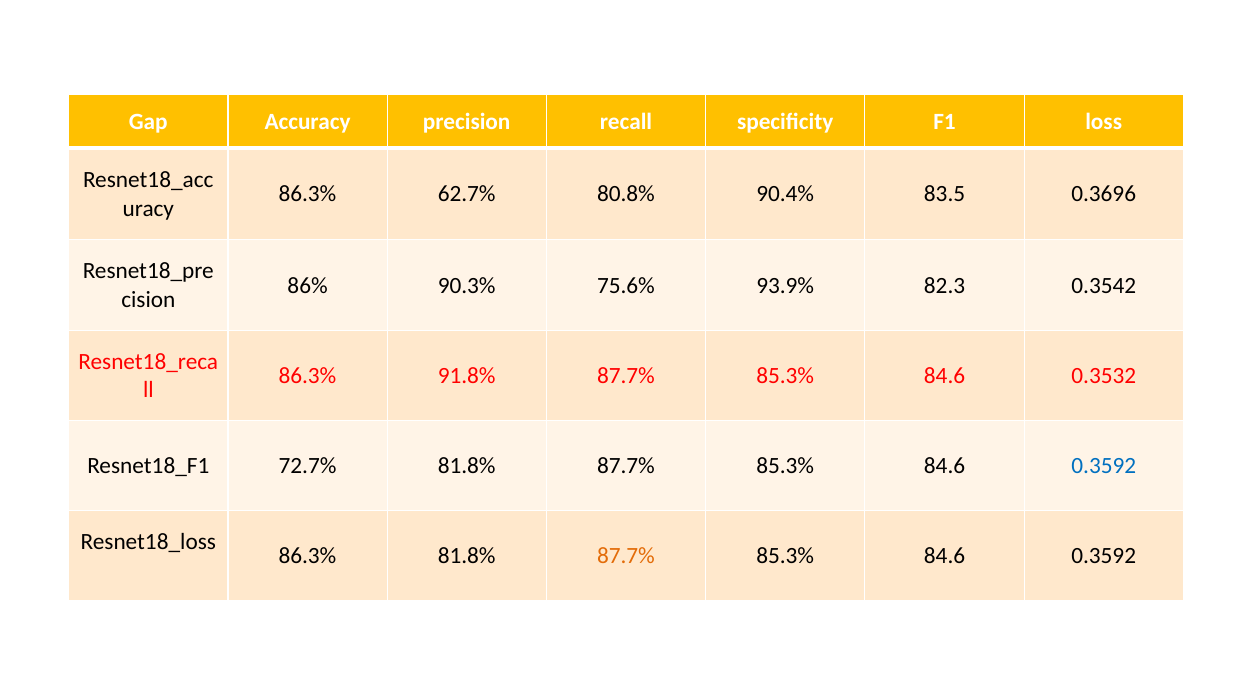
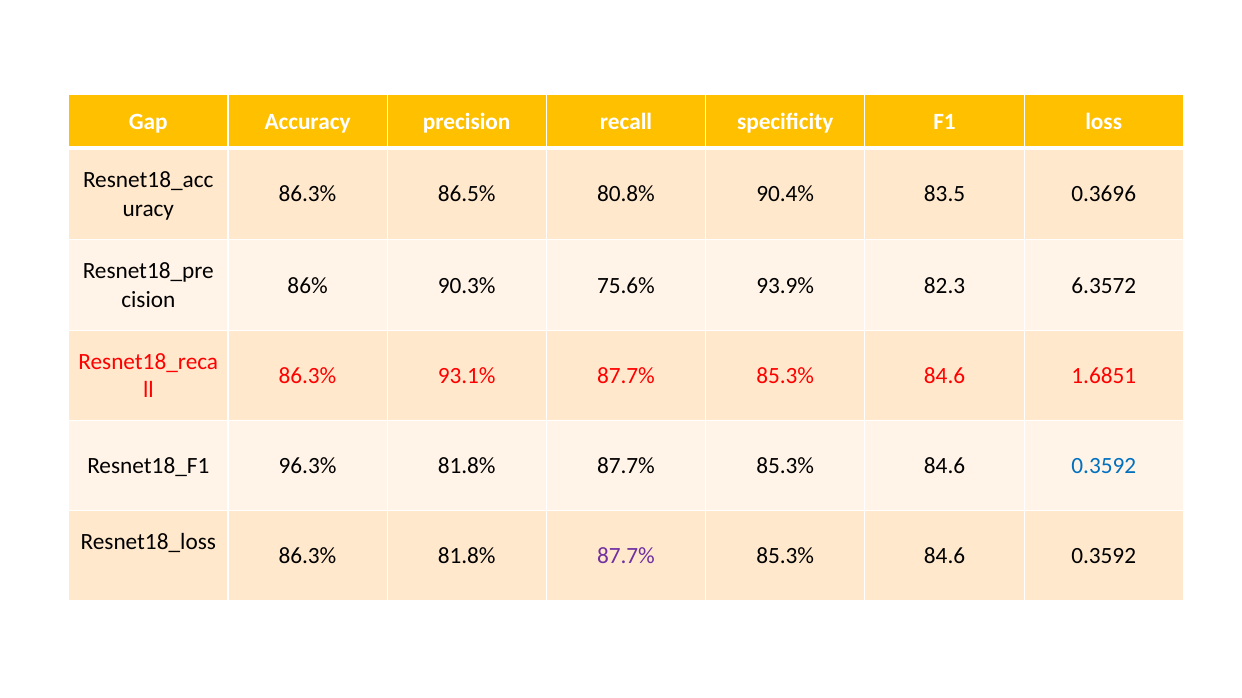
62.7%: 62.7% -> 86.5% (467, 194)
0.3542: 0.3542 -> 6.3572 (1104, 286)
91.8%: 91.8% -> 93.1% (467, 376)
0.3532: 0.3532 -> 1.6851 (1104, 376)
72.7%: 72.7% -> 96.3% (308, 466)
87.7% colour: orange -> purple (626, 557)
